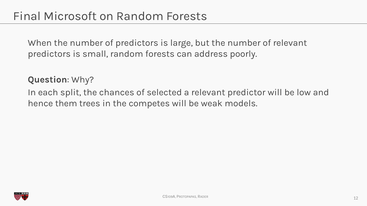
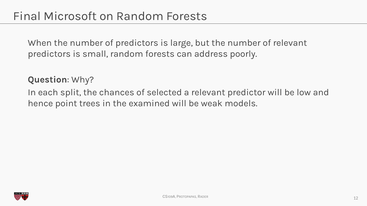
them: them -> point (66, 104)
competes: competes -> examined (149, 104)
